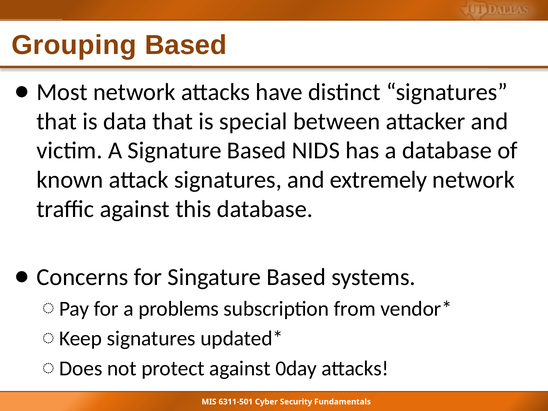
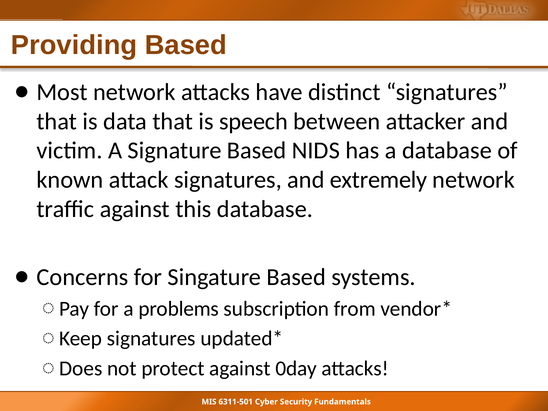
Grouping: Grouping -> Providing (74, 45)
special: special -> speech (254, 121)
